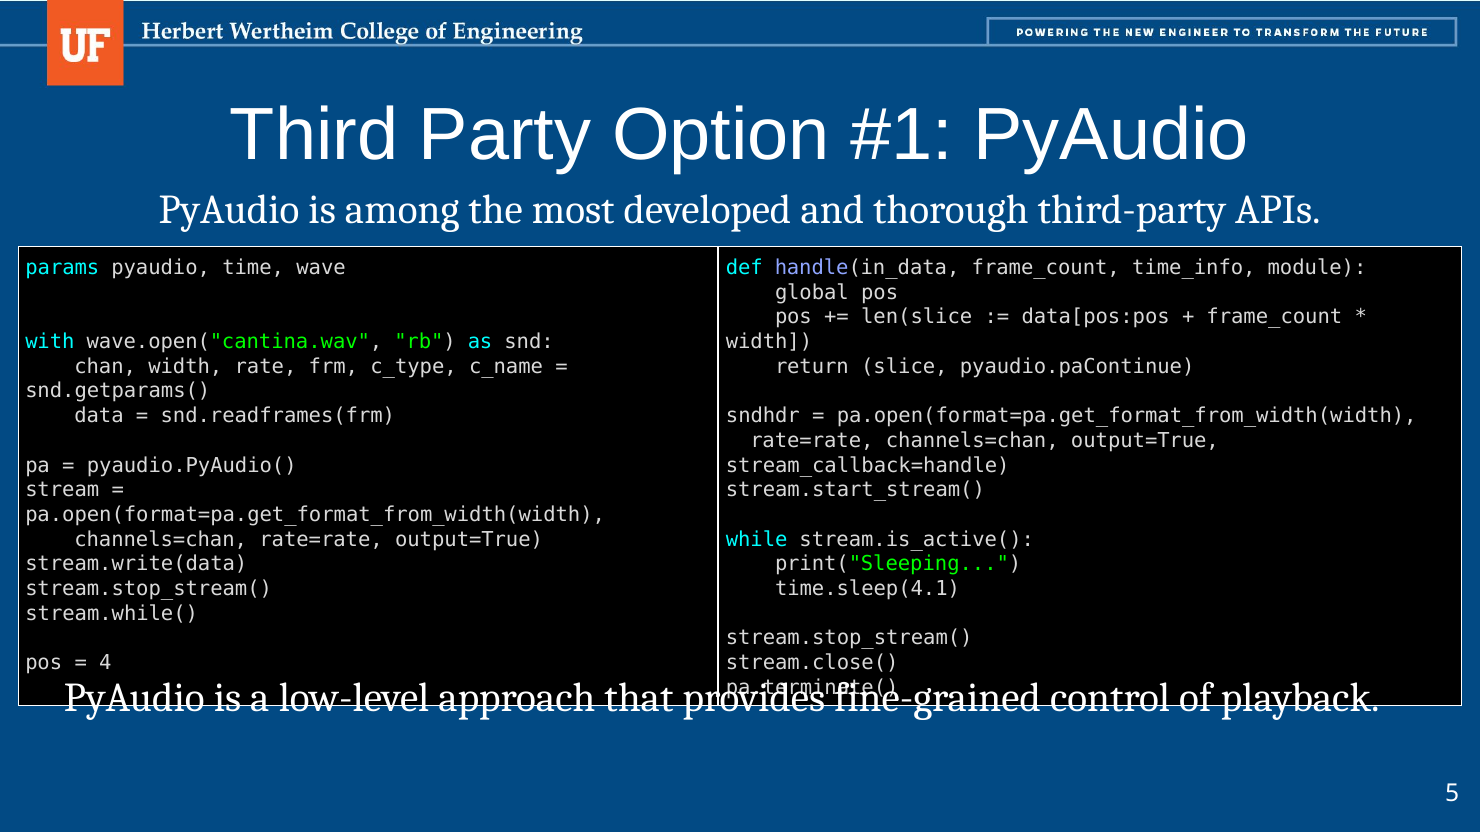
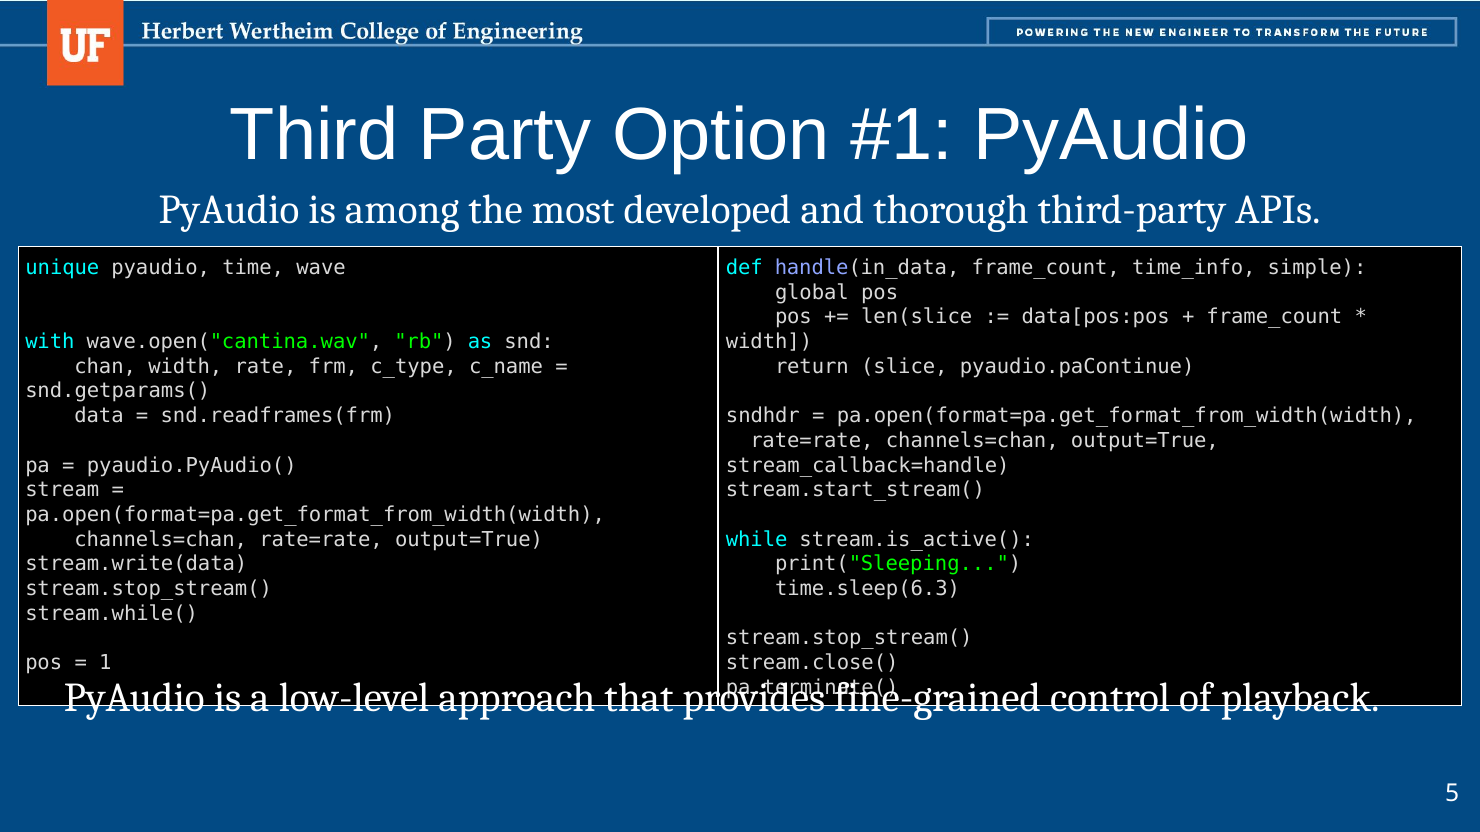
params: params -> unique (62, 268)
module: module -> simple (1317, 268)
time.sleep(4.1: time.sleep(4.1 -> time.sleep(6.3 (867, 589)
4: 4 -> 1 (105, 663)
